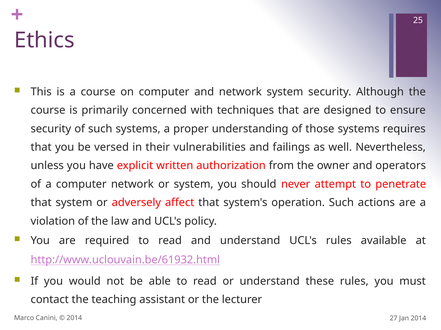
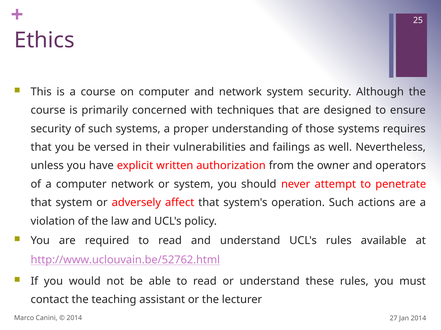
http://www.uclouvain.be/61932.html: http://www.uclouvain.be/61932.html -> http://www.uclouvain.be/52762.html (125, 260)
